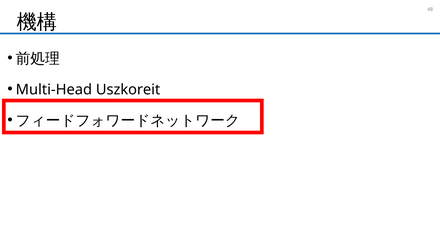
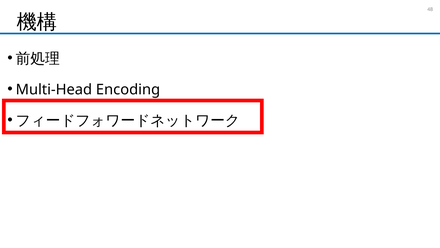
Uszkoreit: Uszkoreit -> Encoding (128, 89)
